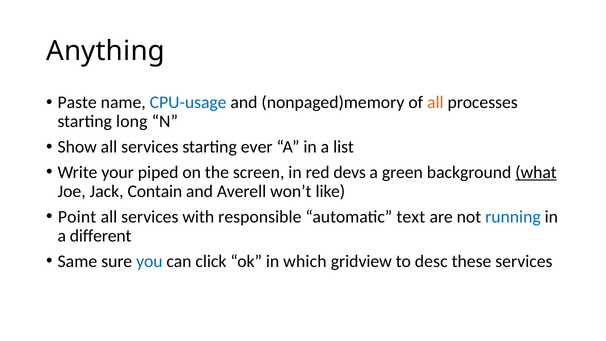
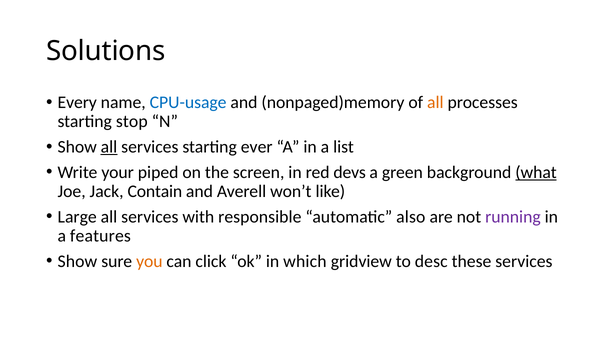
Anything: Anything -> Solutions (106, 51)
Paste: Paste -> Every (77, 102)
long: long -> stop (132, 121)
all underline: none -> present (109, 147)
Point: Point -> Large (77, 217)
text: text -> also (411, 217)
running colour: blue -> purple (513, 217)
different: different -> features (100, 236)
Same: Same -> Show (77, 261)
you colour: blue -> orange (149, 261)
